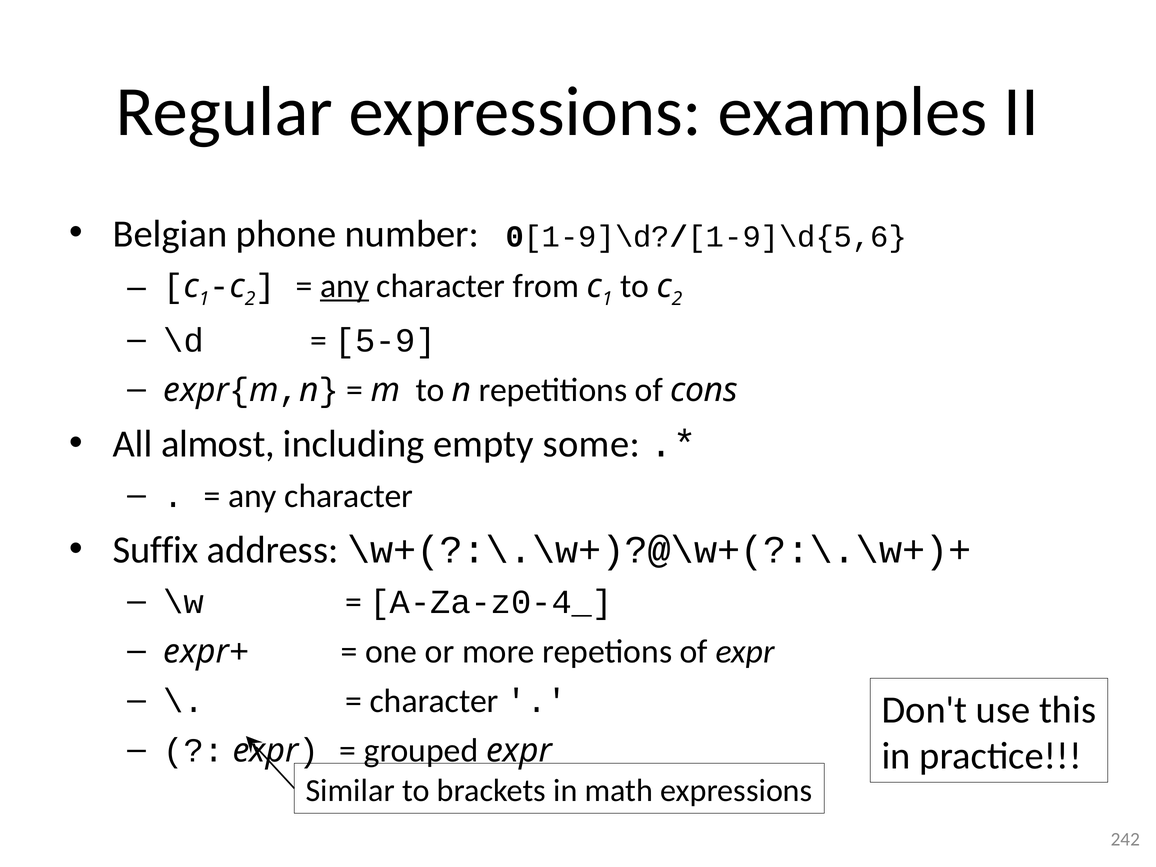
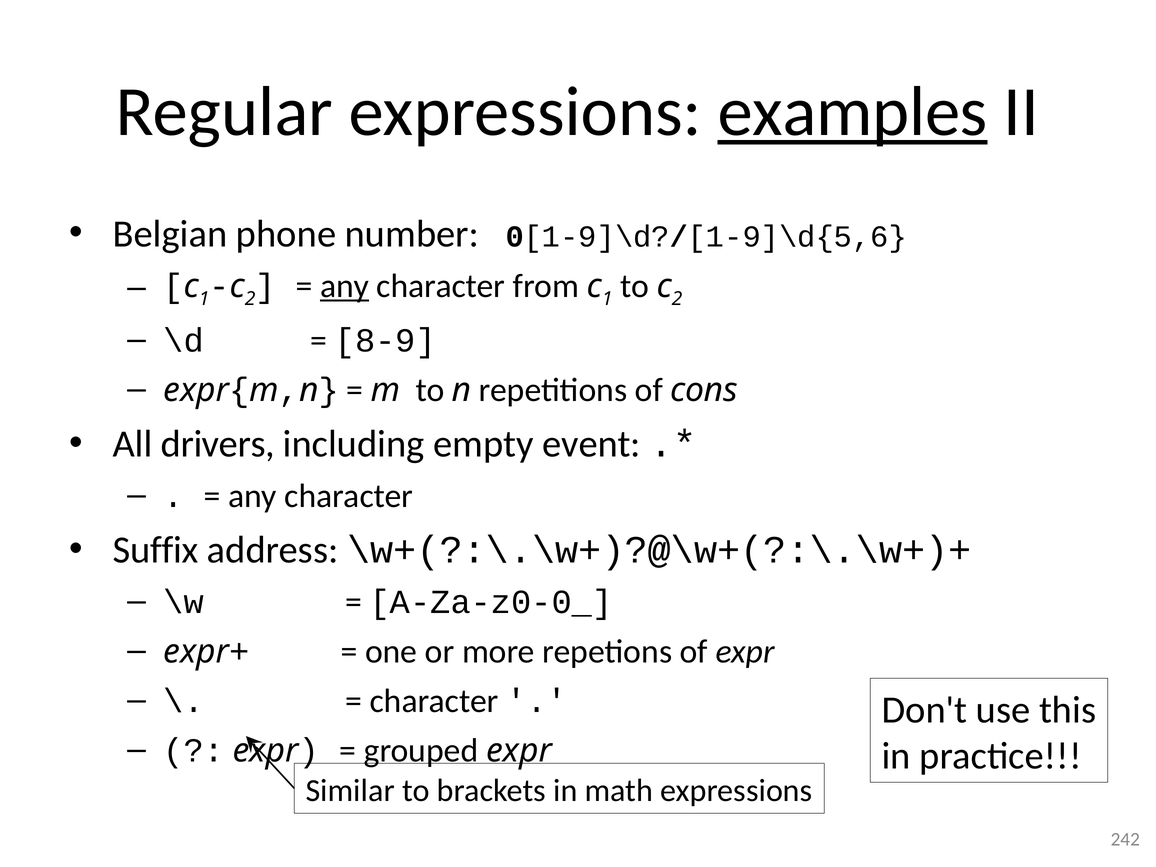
examples underline: none -> present (853, 112)
5-9: 5-9 -> 8-9 (385, 341)
almost: almost -> drivers (218, 444)
some: some -> event (592, 444)
A-Za-z0-4_: A-Za-z0-4_ -> A-Za-z0-0_ (491, 602)
